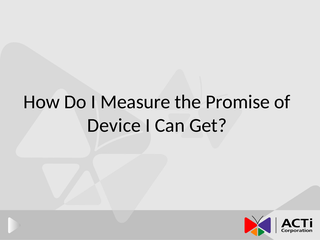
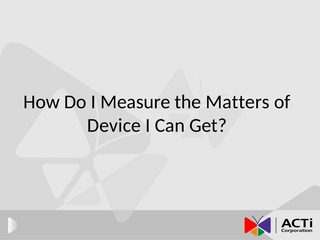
Promise: Promise -> Matters (238, 102)
